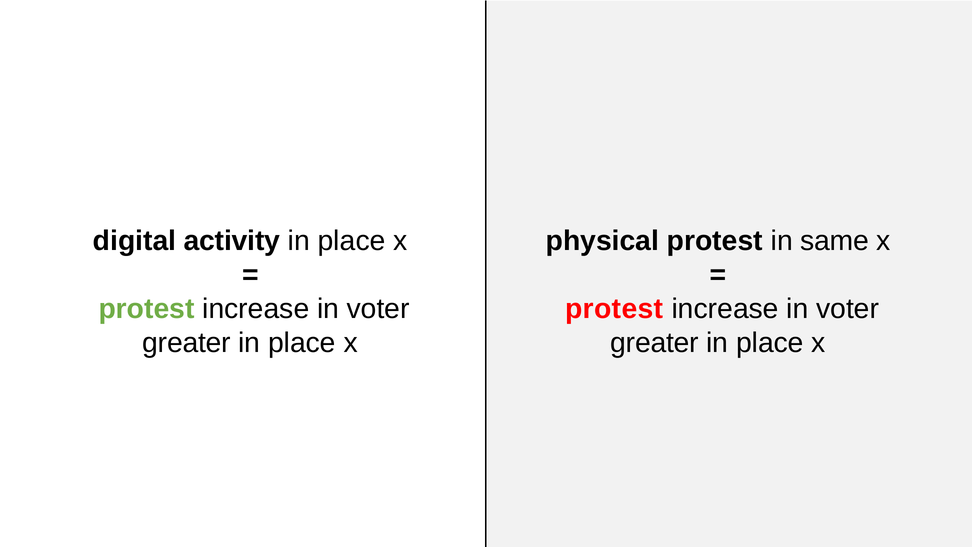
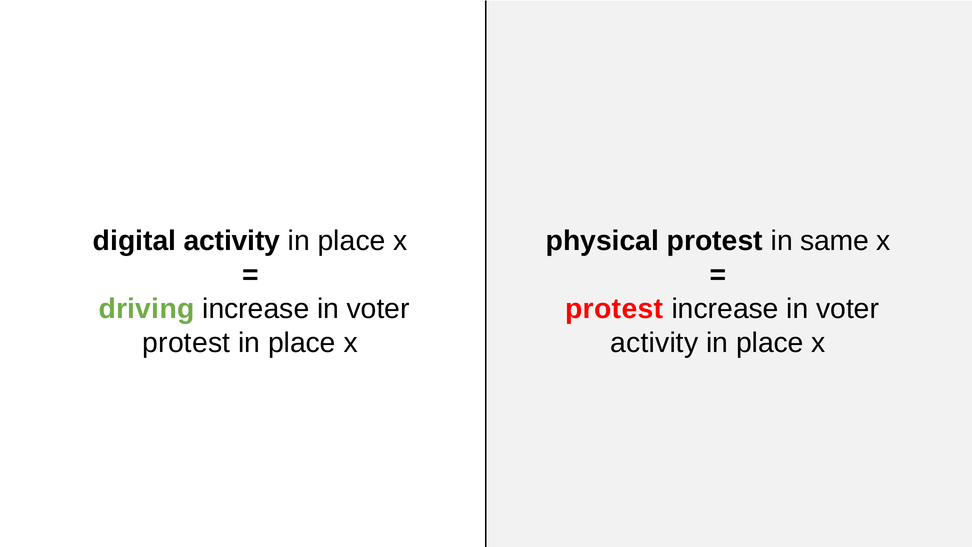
protest: protest -> driving (146, 309)
greater: greater -> protest (186, 343)
greater: greater -> activity (654, 343)
